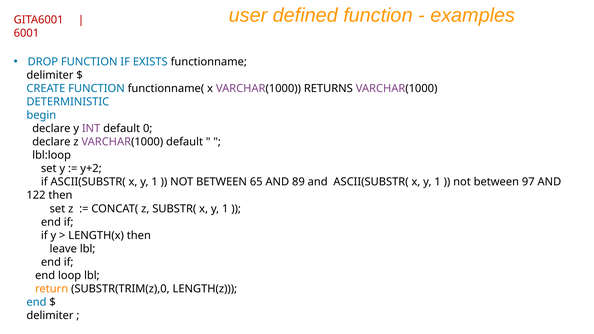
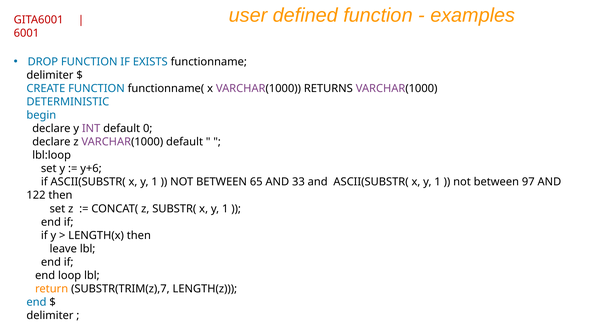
y+2: y+2 -> y+6 (91, 169)
89: 89 -> 33 (298, 182)
SUBSTR(TRIM(z),0: SUBSTR(TRIM(z),0 -> SUBSTR(TRIM(z),7 (120, 289)
